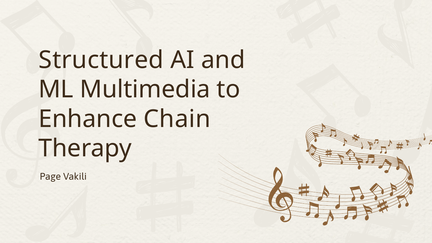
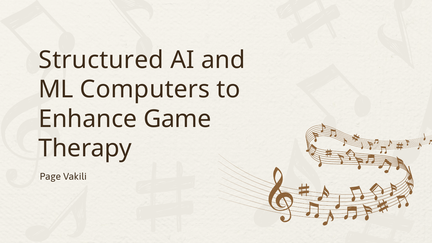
Multimedia: Multimedia -> Computers (145, 90)
Chain: Chain -> Game (177, 119)
